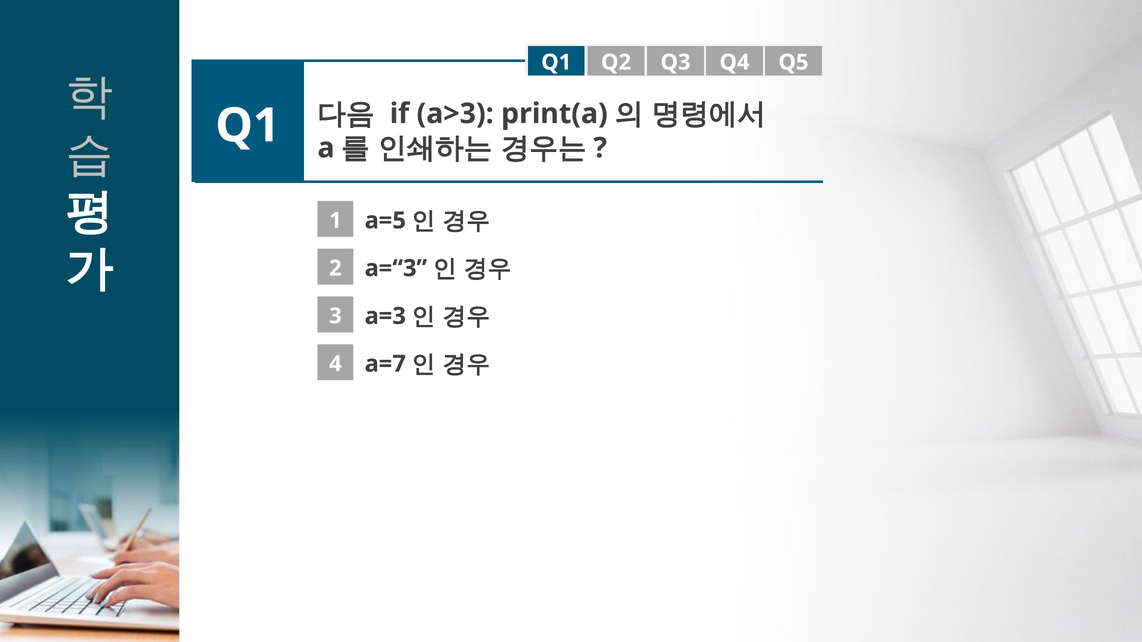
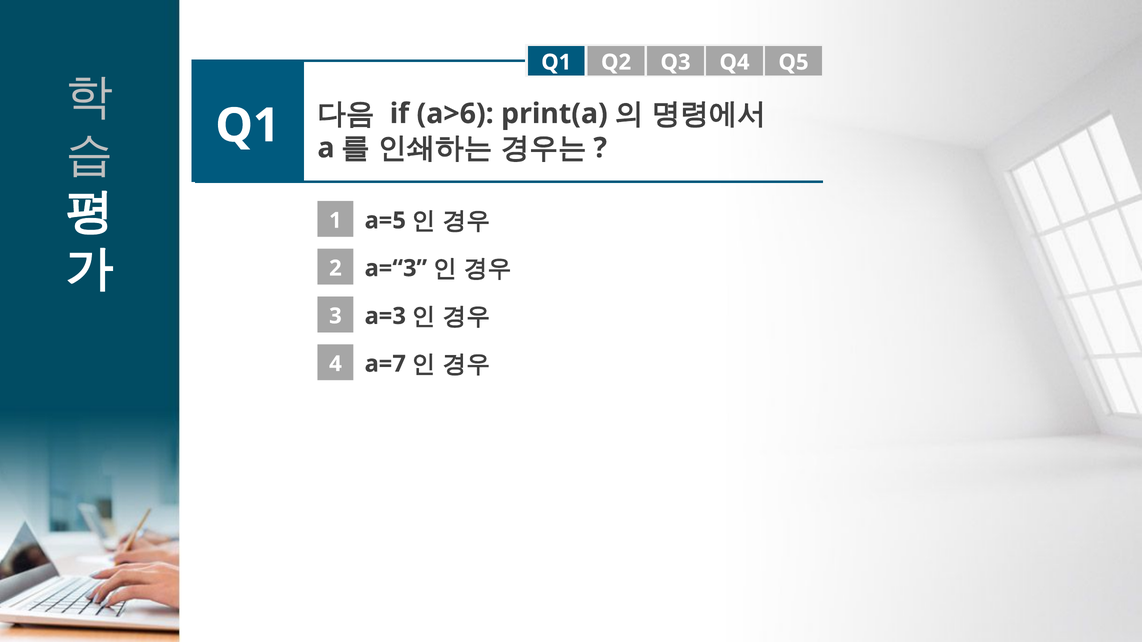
a>3: a>3 -> a>6 (455, 114)
